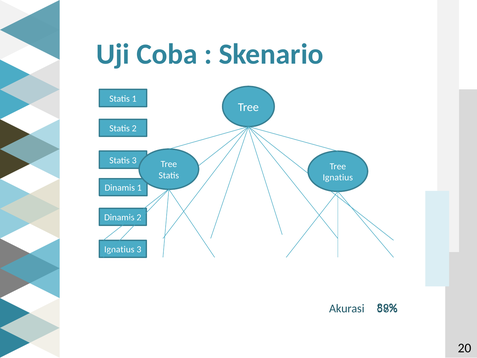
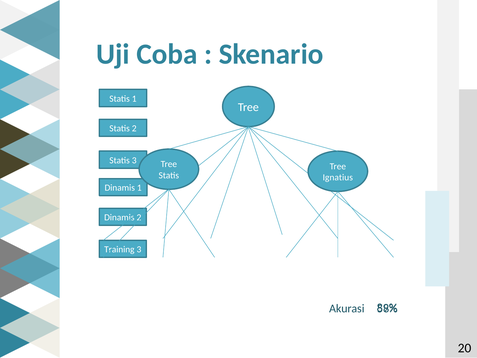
Ignatius: Ignatius -> Training (119, 249)
